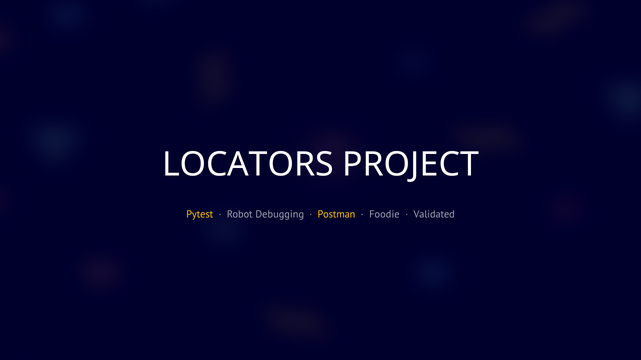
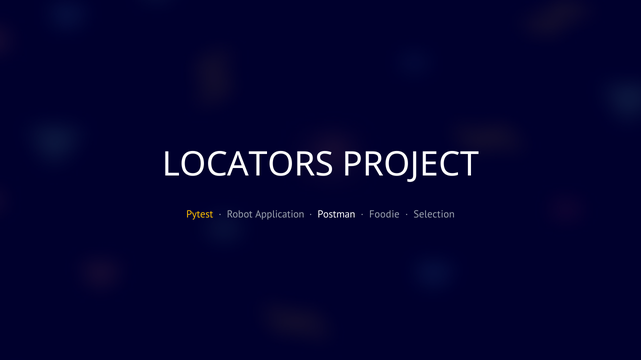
Debugging: Debugging -> Application (280, 215)
Postman colour: yellow -> white (336, 215)
Validated: Validated -> Selection (434, 215)
